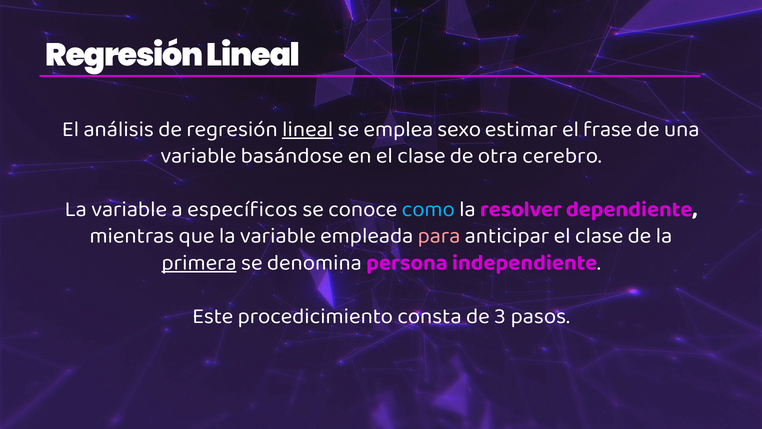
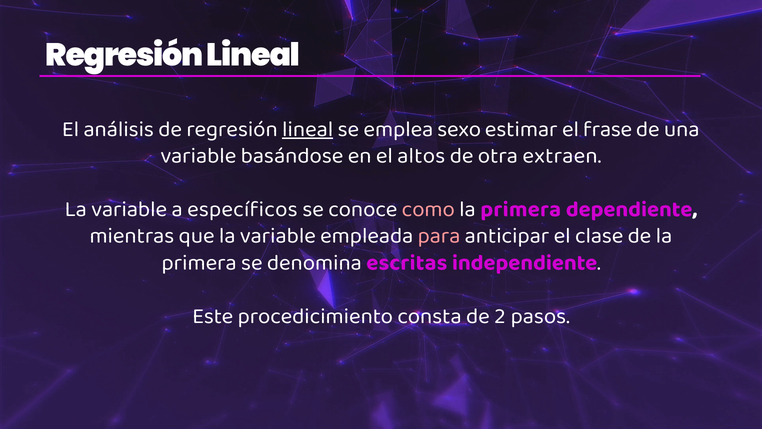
en el clase: clase -> altos (421, 155)
cerebro: cerebro -> extraen (562, 155)
como colour: light blue -> pink (428, 209)
resolver: resolver -> primera (521, 209)
primera underline: present -> none (199, 262)
persona: persona -> escritas (407, 262)
3: 3 -> 2 (500, 315)
